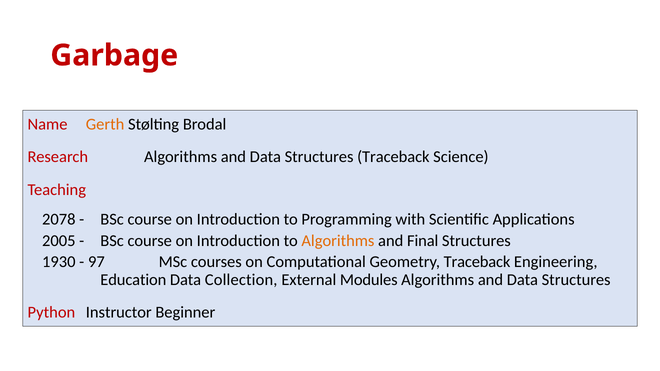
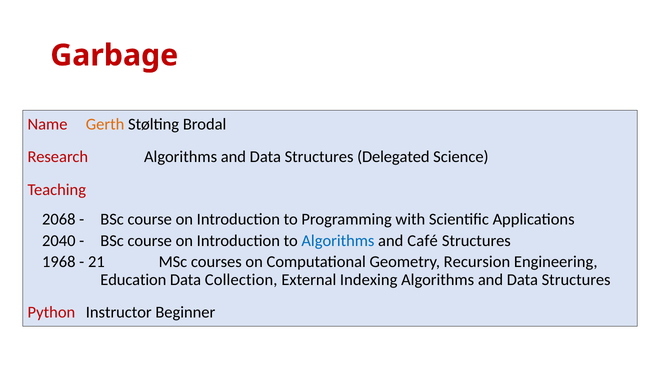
Structures Traceback: Traceback -> Delegated (393, 157)
2078: 2078 -> 2068 (59, 220)
2005: 2005 -> 2040 (59, 241)
Algorithms colour: orange -> blue (338, 241)
Final: Final -> Café (423, 241)
1930: 1930 -> 1968 (59, 262)
97: 97 -> 21 (96, 262)
Geometry Traceback: Traceback -> Recursion (477, 262)
Modules: Modules -> Indexing (369, 280)
